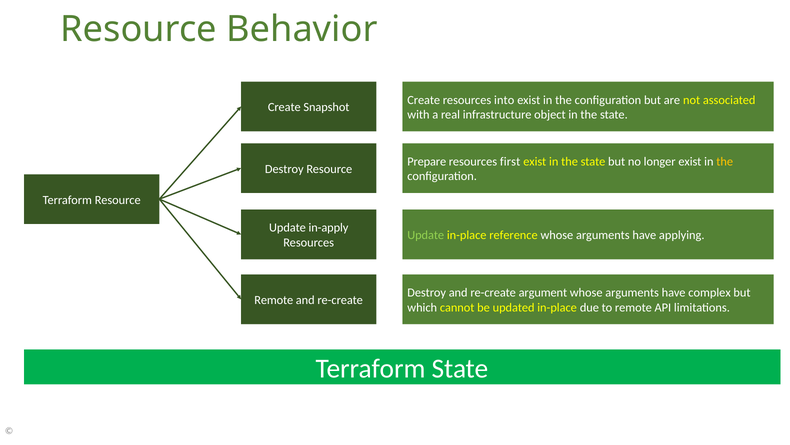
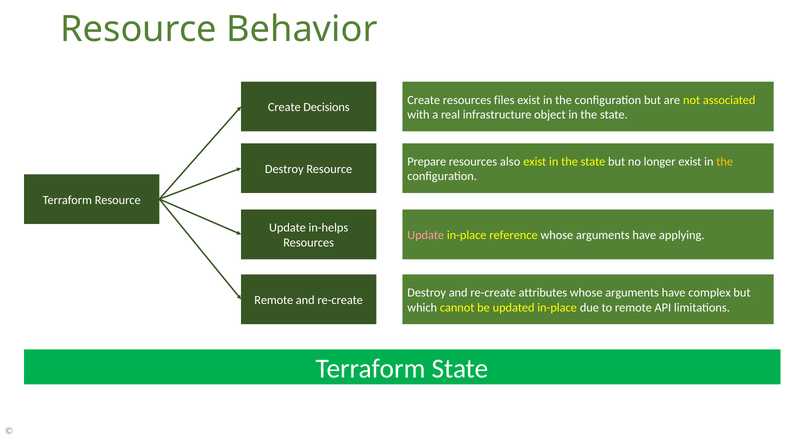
into: into -> files (504, 100)
Snapshot: Snapshot -> Decisions (326, 107)
first: first -> also (510, 161)
in-apply: in-apply -> in-helps (328, 228)
Update colour: light green -> pink (426, 235)
argument: argument -> attributes (543, 292)
